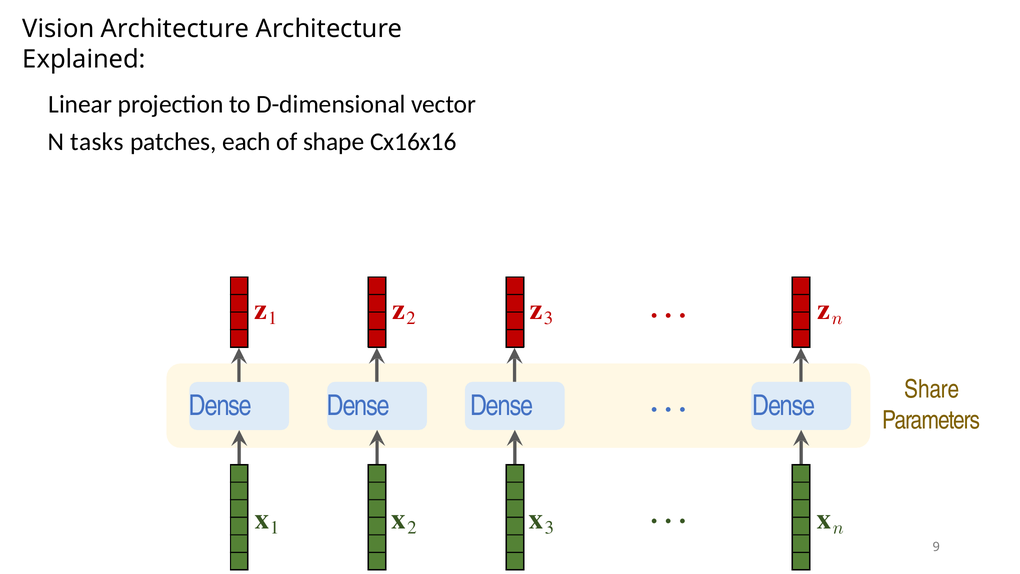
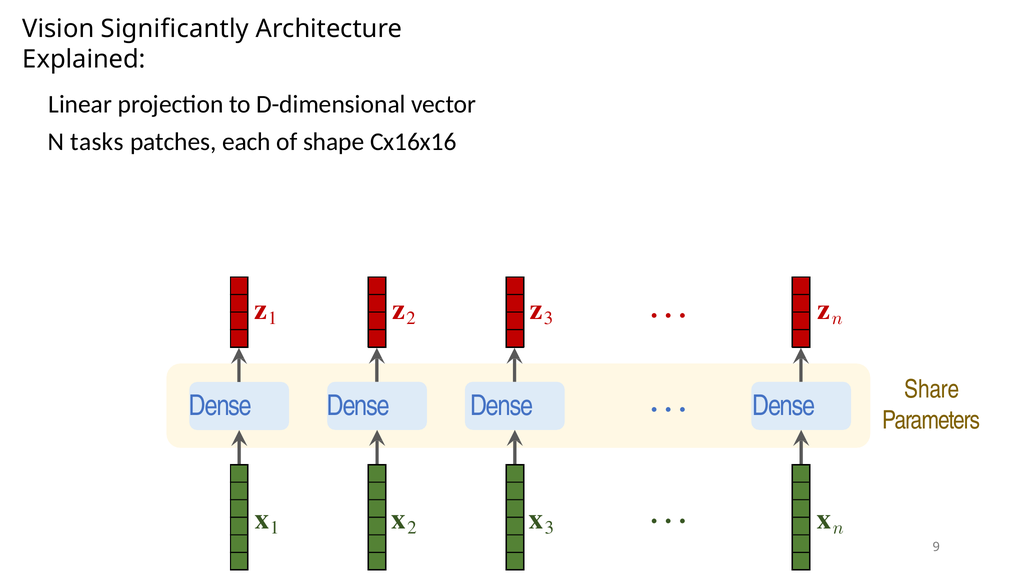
Vision Architecture: Architecture -> Significantly (175, 29)
